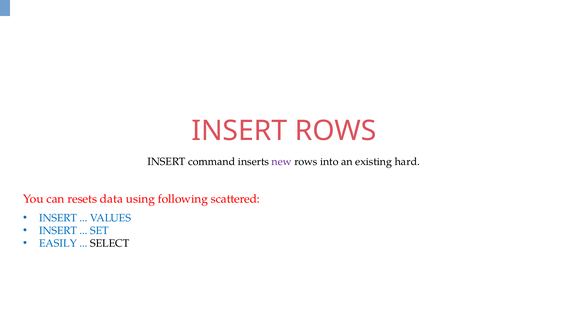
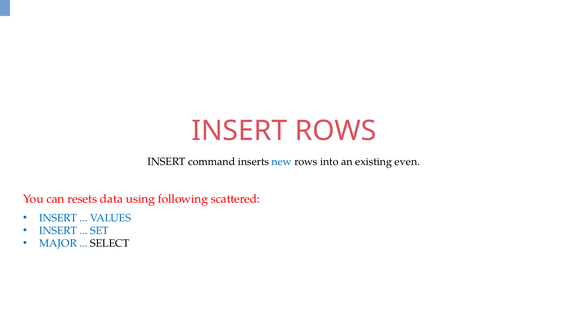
new colour: purple -> blue (282, 162)
hard: hard -> even (407, 162)
EASILY: EASILY -> MAJOR (58, 244)
